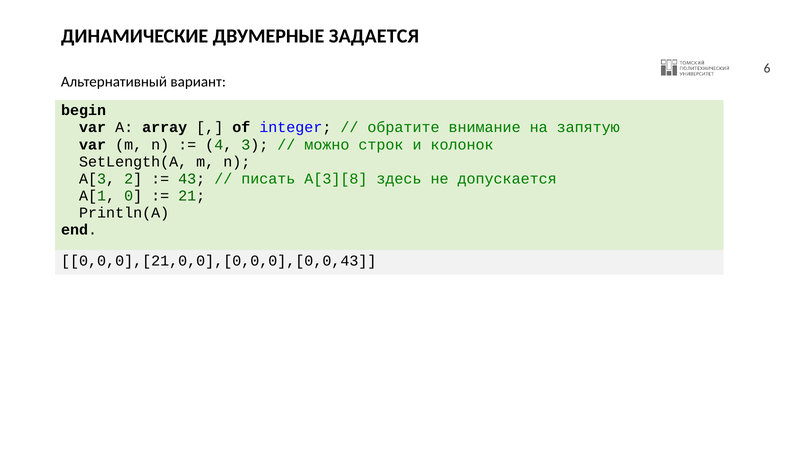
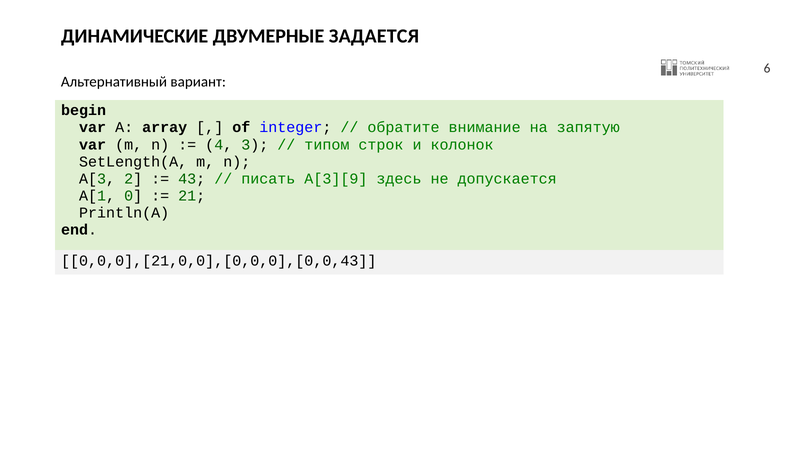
можно: можно -> типом (327, 145)
A[3][8: A[3][8 -> A[3][9 (336, 179)
